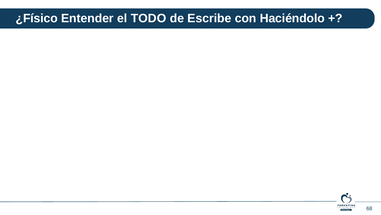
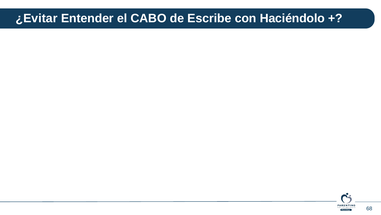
¿Físico: ¿Físico -> ¿Evitar (37, 18)
TODO: TODO -> CABO (149, 18)
